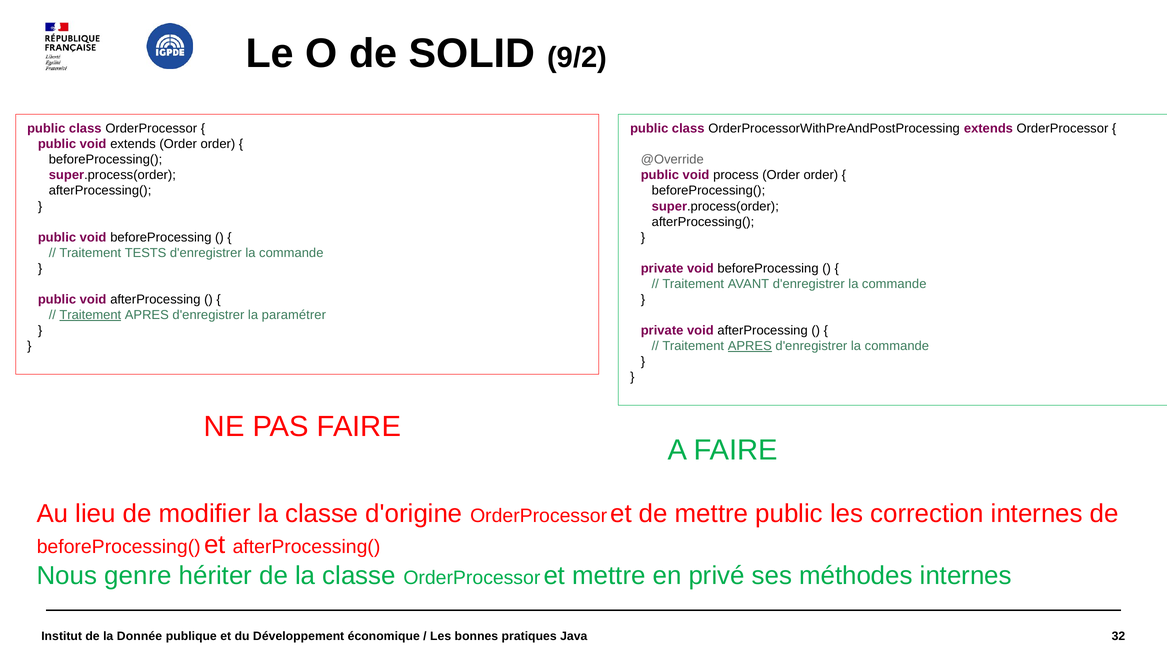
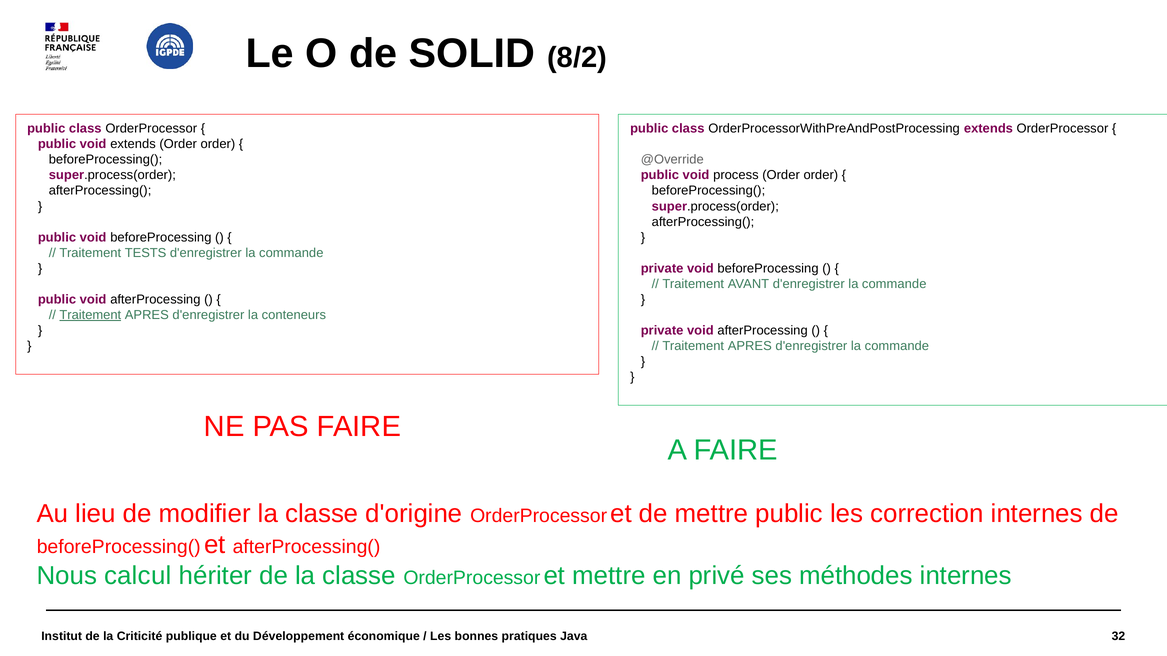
9/2: 9/2 -> 8/2 (577, 58)
paramétrer: paramétrer -> conteneurs (294, 315)
APRES underline: present -> none (750, 346)
genre: genre -> calcul (138, 576)
Donnée: Donnée -> Criticité (140, 637)
